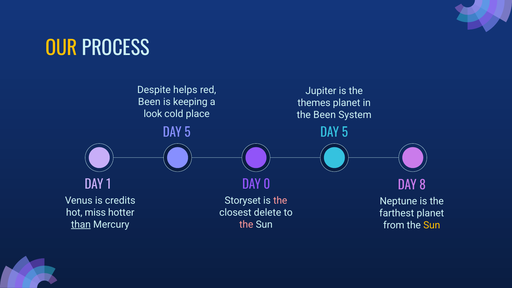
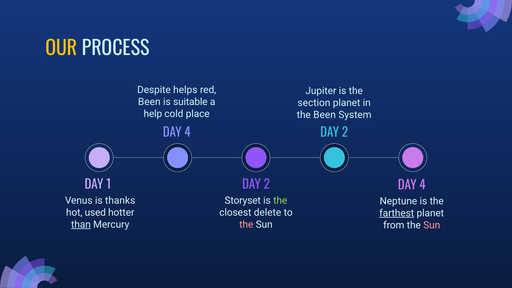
keeping: keeping -> suitable (190, 102)
themes: themes -> section (314, 103)
look: look -> help (153, 114)
5: 5 -> 4 (188, 133)
5: 5 -> 2 (345, 133)
1 DAY 0: 0 -> 2 (267, 185)
8: 8 -> 4 (423, 185)
credits: credits -> thanks (120, 201)
the colour: pink -> light green (280, 201)
miss: miss -> used (95, 213)
farthest underline: none -> present (397, 213)
Sun colour: yellow -> pink (432, 225)
